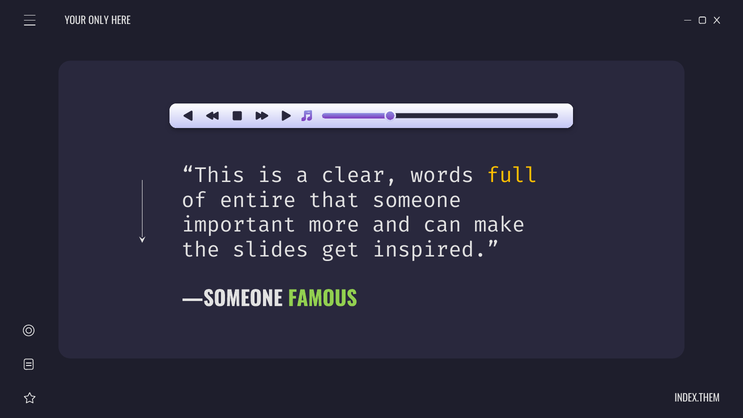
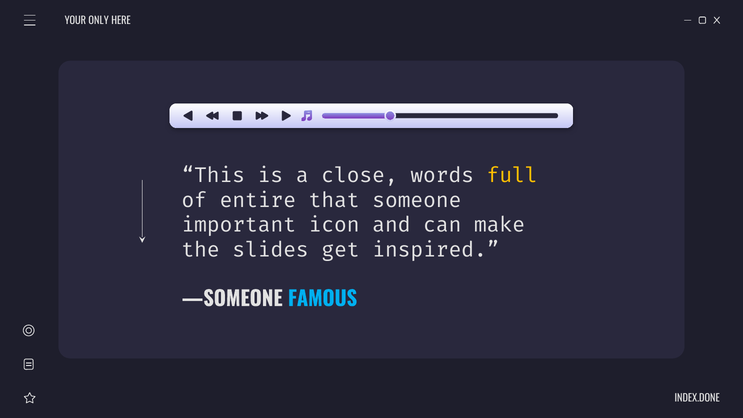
clear: clear -> close (359, 176)
more: more -> icon (334, 225)
FAMOUS colour: light green -> light blue (323, 299)
INDEX.THEM: INDEX.THEM -> INDEX.DONE (697, 398)
